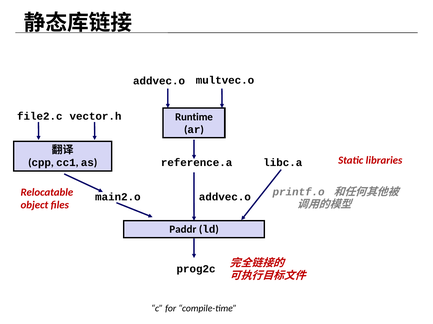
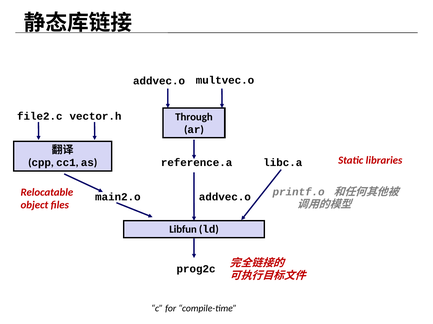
Runtime: Runtime -> Through (194, 117)
Paddr: Paddr -> Libfun (183, 230)
